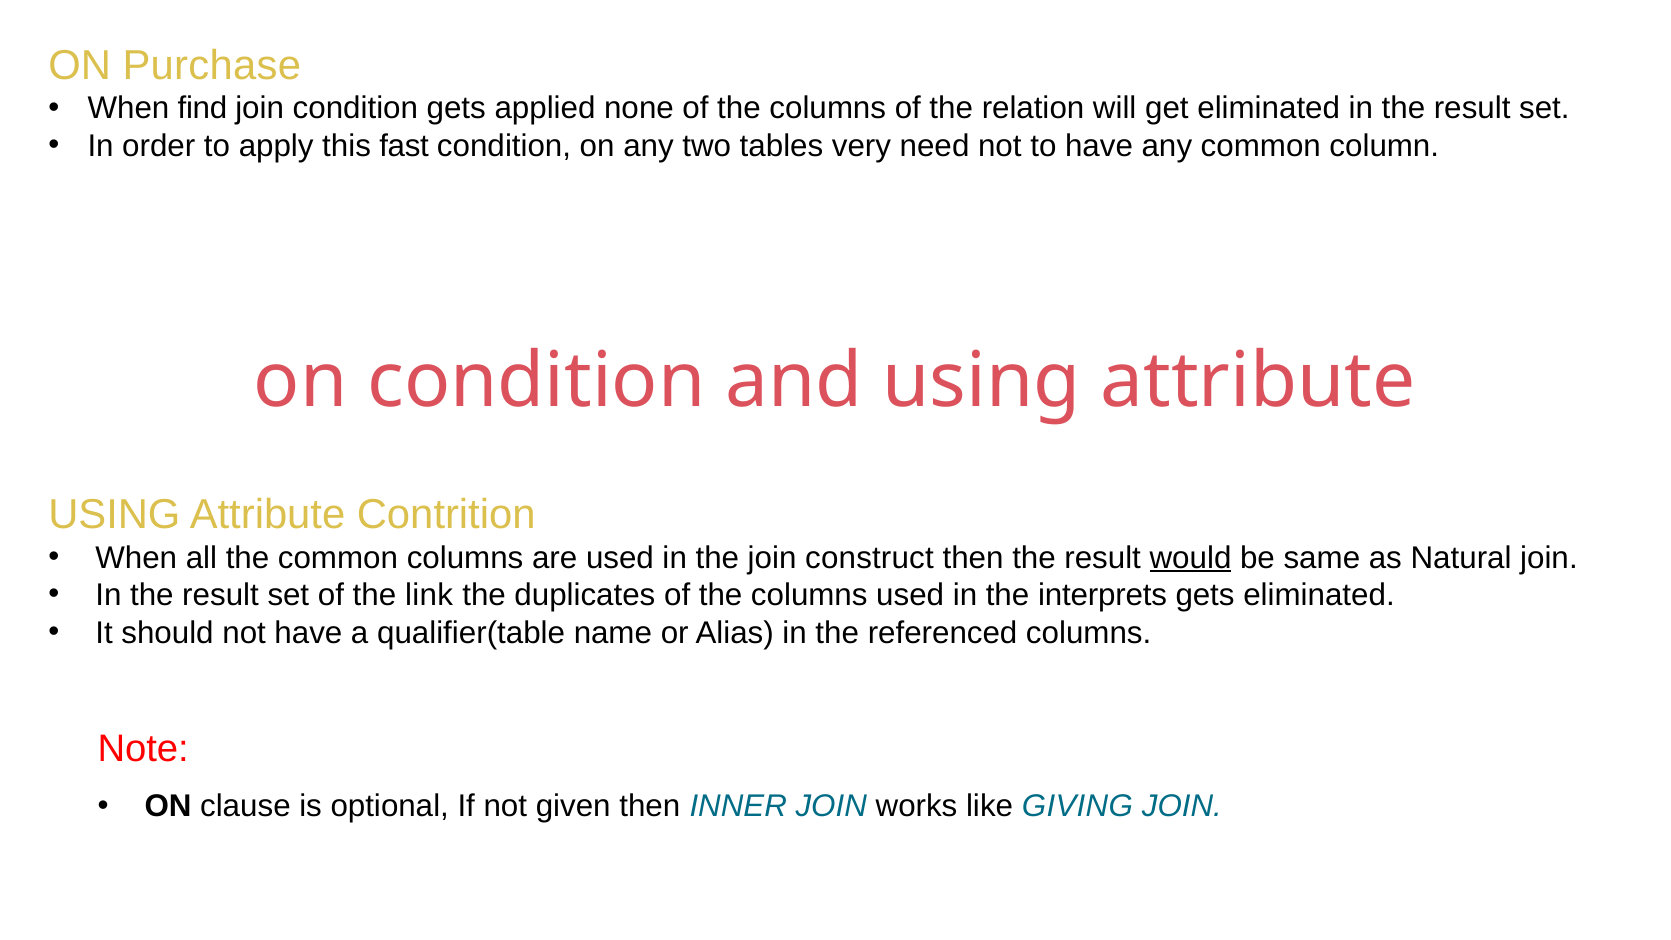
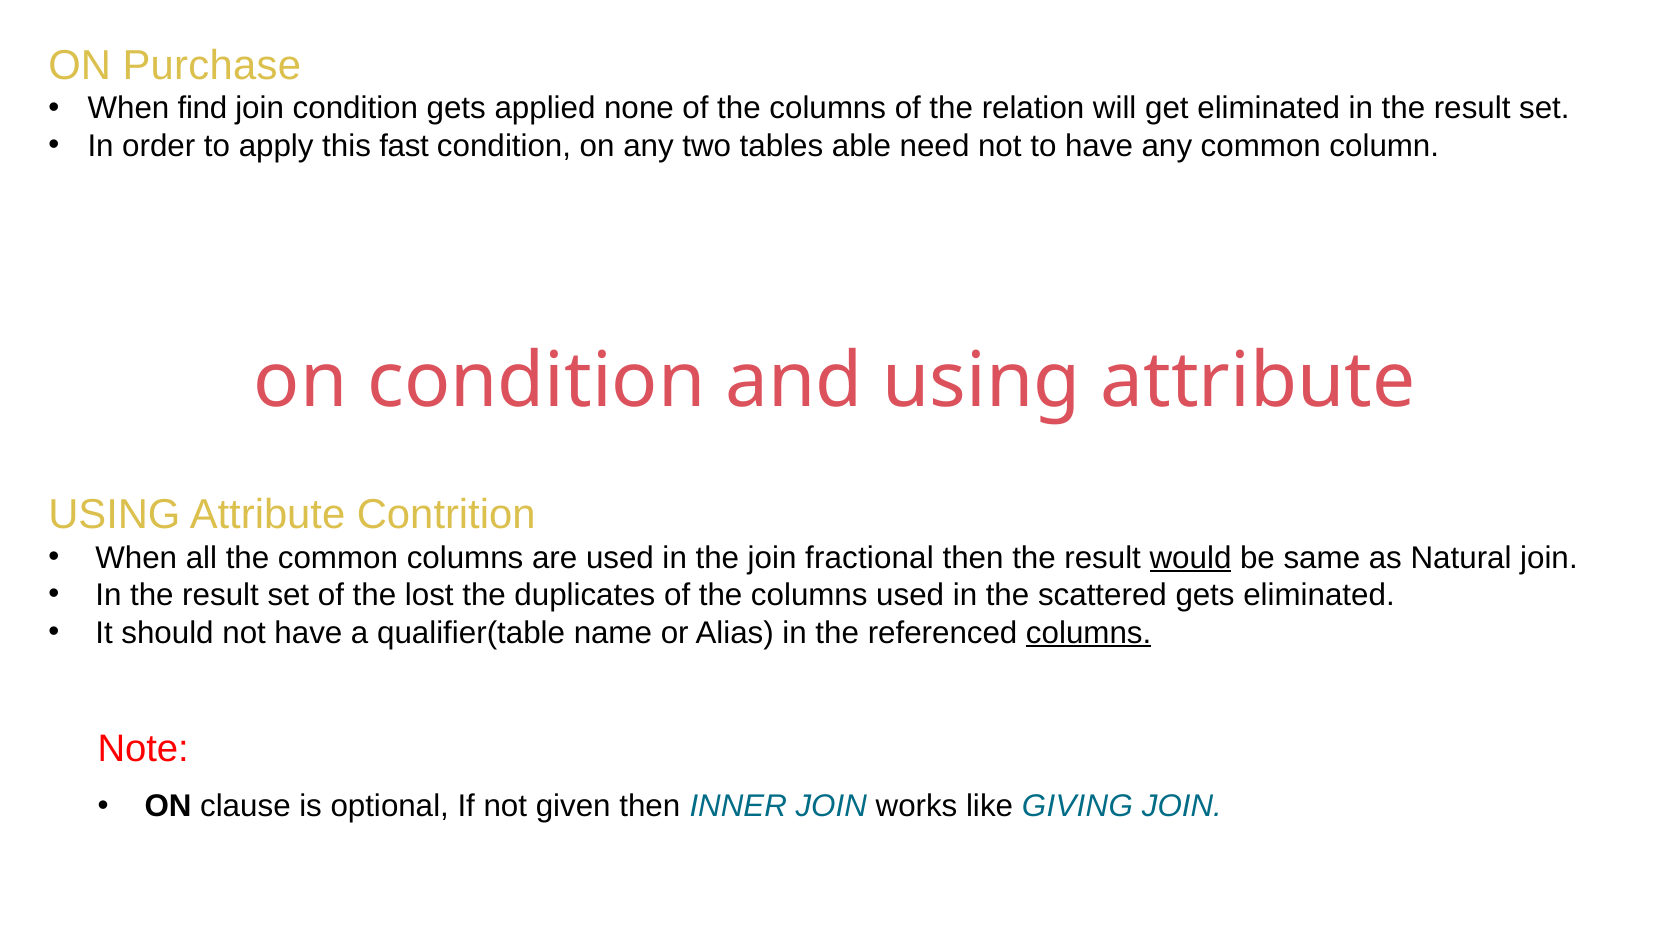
very: very -> able (861, 146)
construct: construct -> fractional (869, 558)
link: link -> lost (429, 595)
interprets: interprets -> scattered (1102, 595)
columns underline: none -> present (1089, 633)
